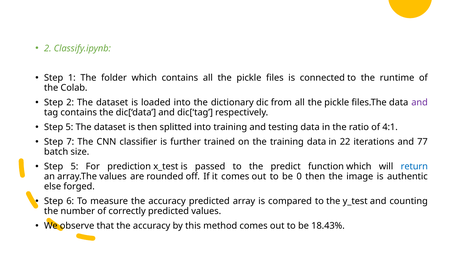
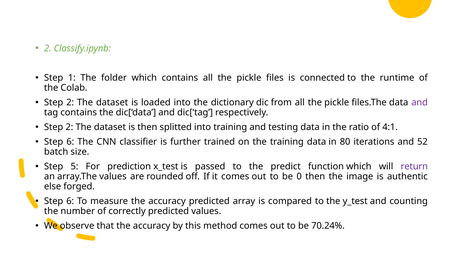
5: 5 -> 2 (69, 127)
7: 7 -> 6 (70, 142)
22: 22 -> 80 (345, 142)
77: 77 -> 52 (422, 142)
return colour: blue -> purple (414, 167)
18.43%: 18.43% -> 70.24% (328, 226)
